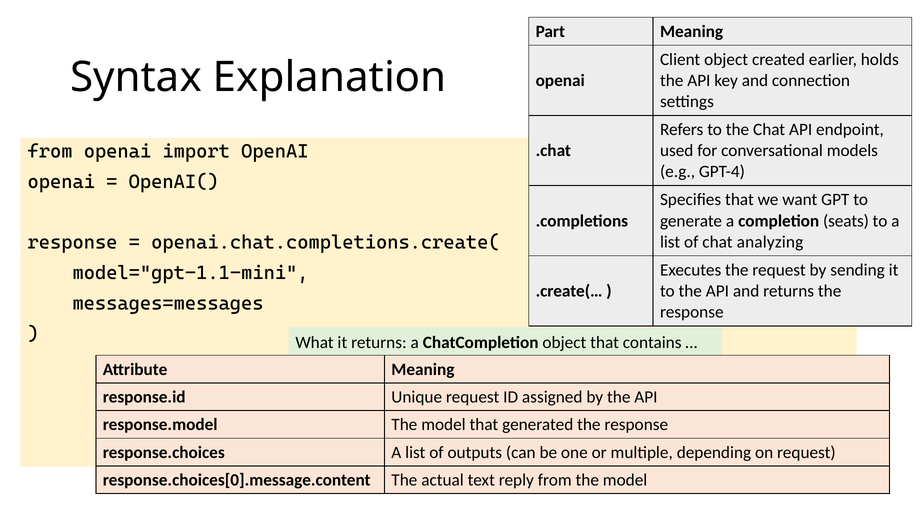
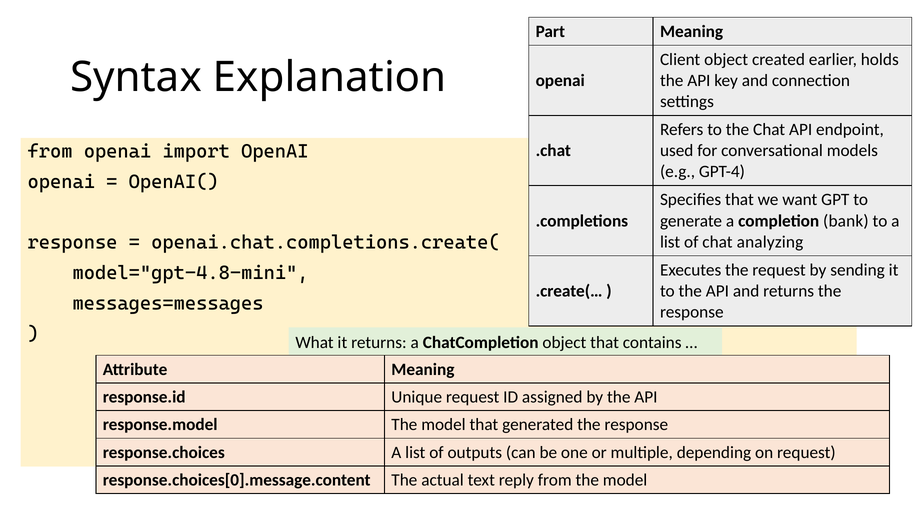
seats: seats -> bank (846, 221)
model="gpt-1.1-mini: model="gpt-1.1-mini -> model="gpt-4.8-mini (191, 273)
